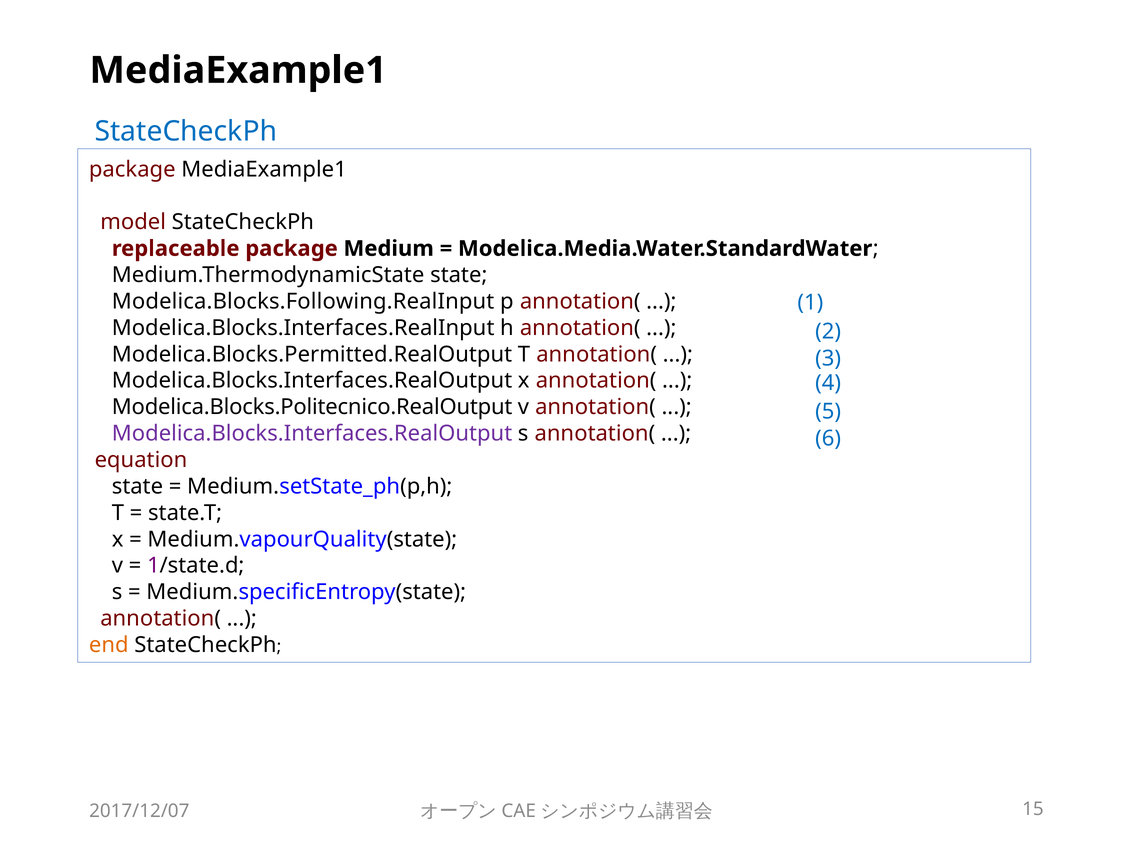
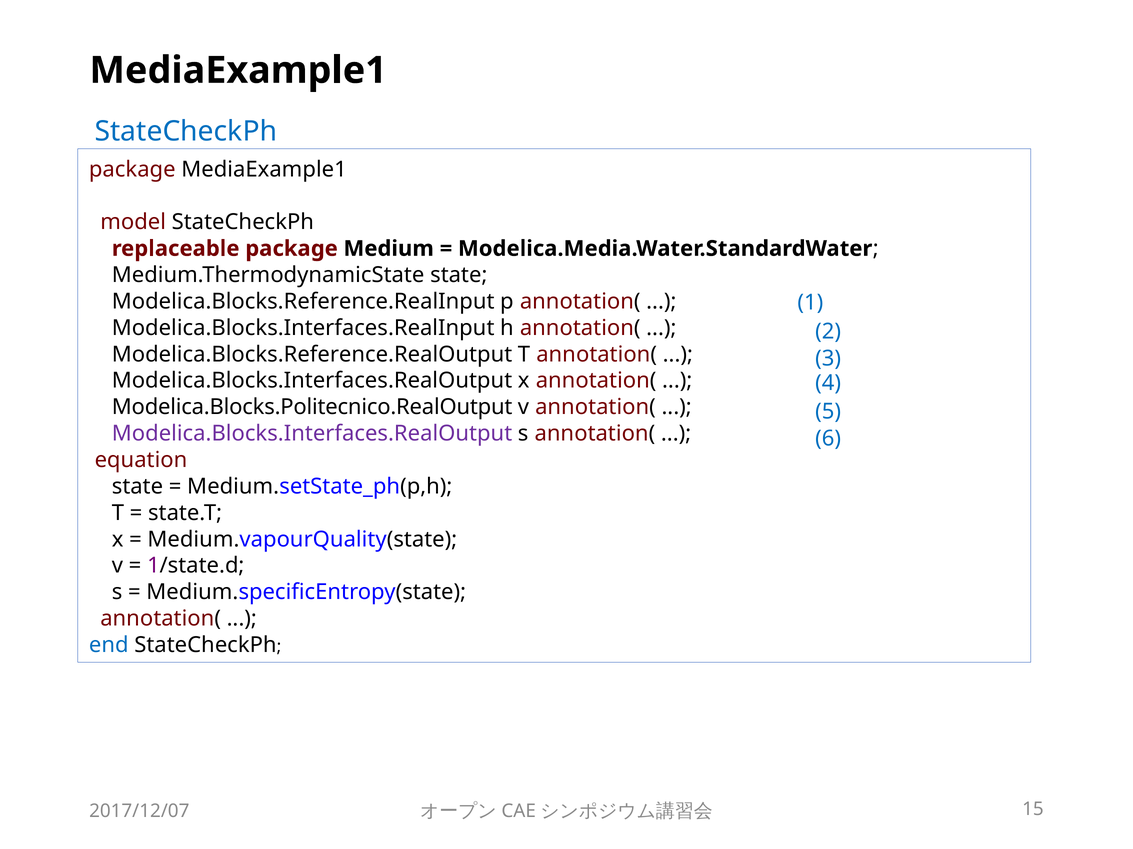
Modelica.Blocks.Following.RealInput: Modelica.Blocks.Following.RealInput -> Modelica.Blocks.Reference.RealInput (303, 302)
Modelica.Blocks.Permitted.RealOutput: Modelica.Blocks.Permitted.RealOutput -> Modelica.Blocks.Reference.RealOutput (312, 355)
end colour: orange -> blue (109, 646)
